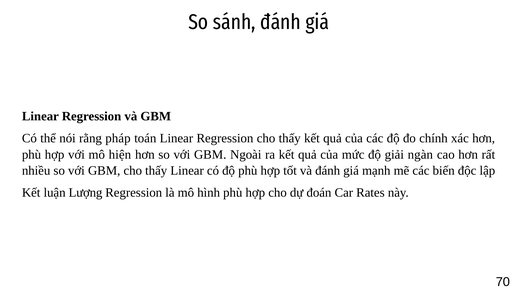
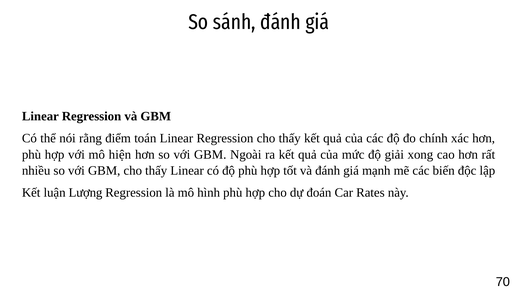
pháp: pháp -> điểm (118, 138)
ngàn: ngàn -> xong (420, 154)
